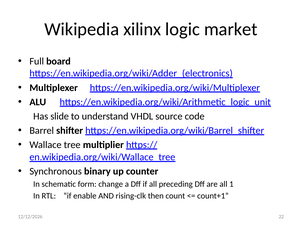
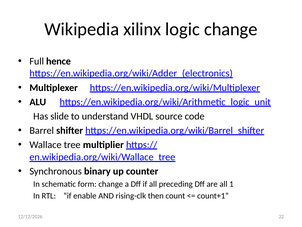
logic market: market -> change (231, 29)
board: board -> hence (58, 61)
